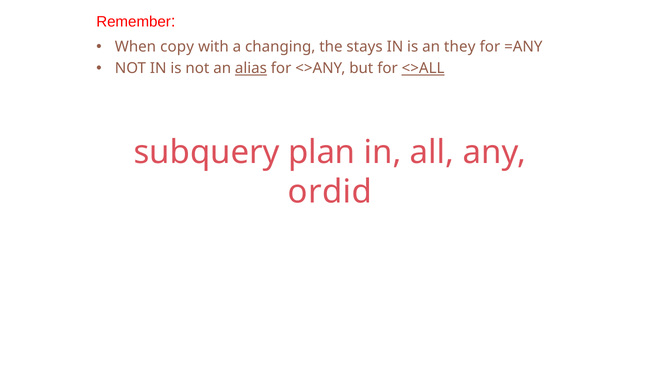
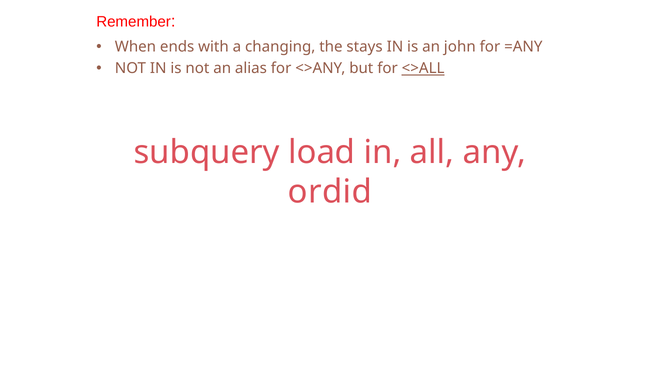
copy: copy -> ends (177, 47)
they: they -> john (460, 47)
alias underline: present -> none (251, 68)
plan: plan -> load (322, 152)
